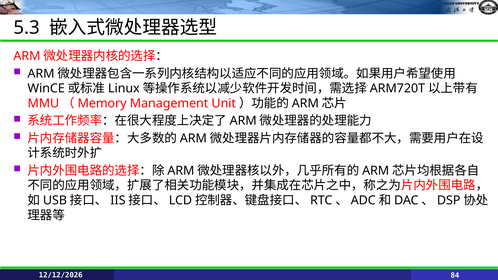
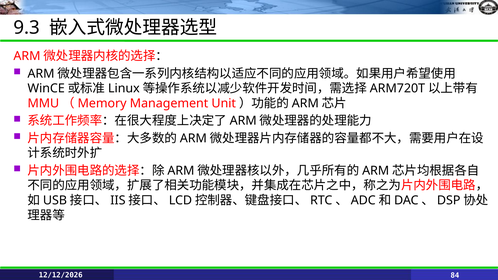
5.3: 5.3 -> 9.3 (27, 28)
